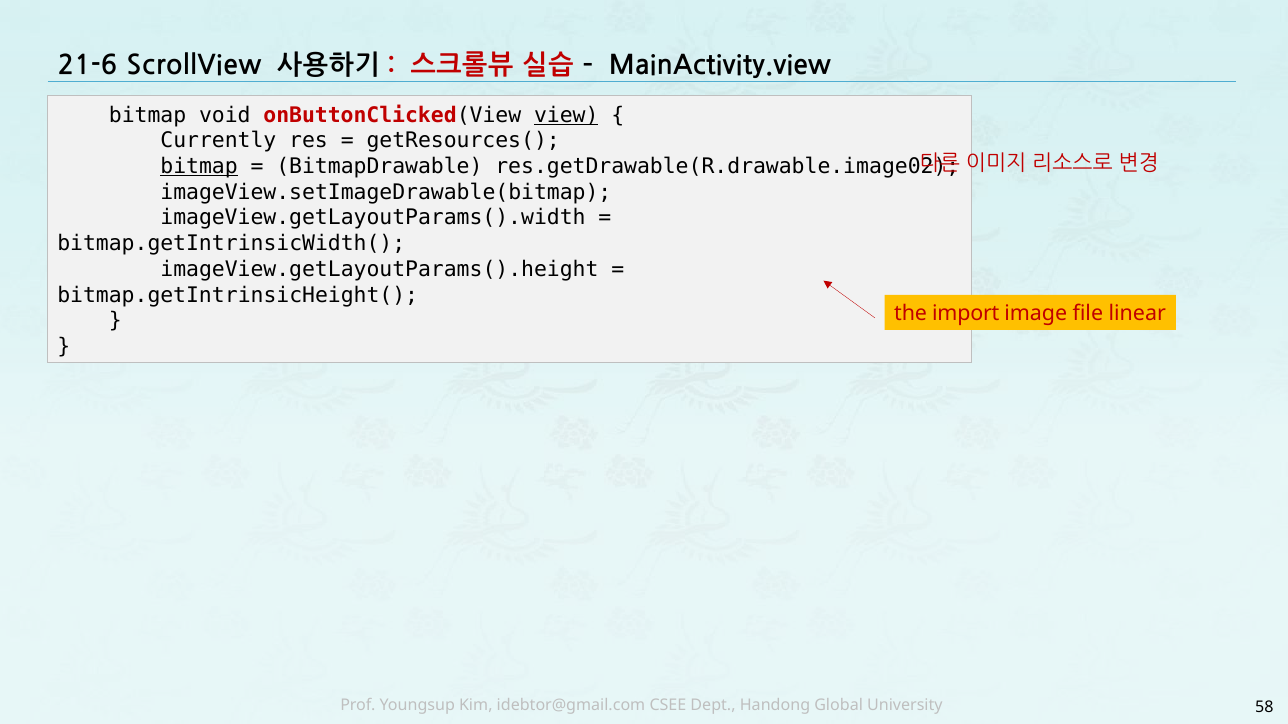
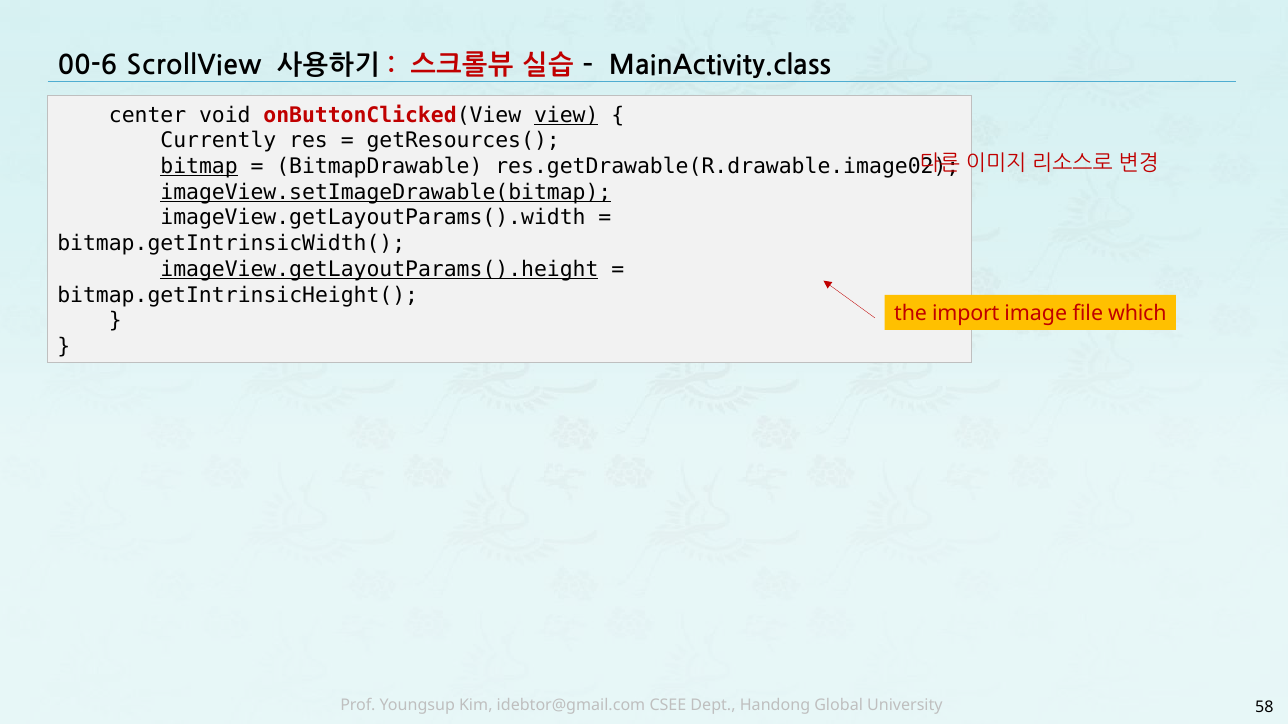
21-6: 21-6 -> 00-6 (88, 66)
MainActivity.view: MainActivity.view -> MainActivity.class (720, 66)
bitmap: bitmap -> center (148, 115)
imageView.setImageDrawable(bitmap underline: none -> present (386, 192)
imageView.getLayoutParams().height underline: none -> present (379, 270)
linear: linear -> which (1137, 314)
